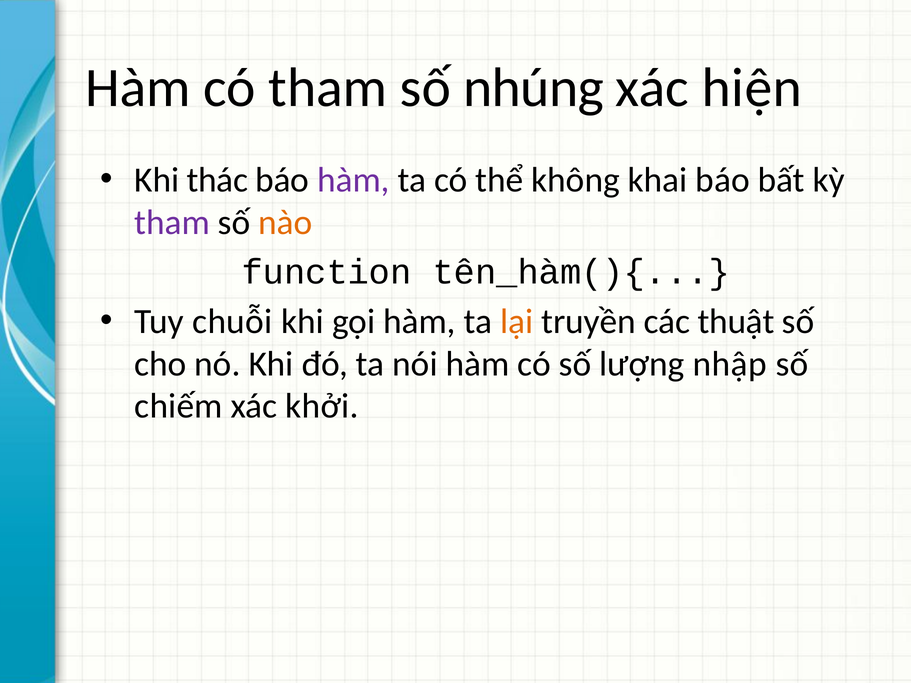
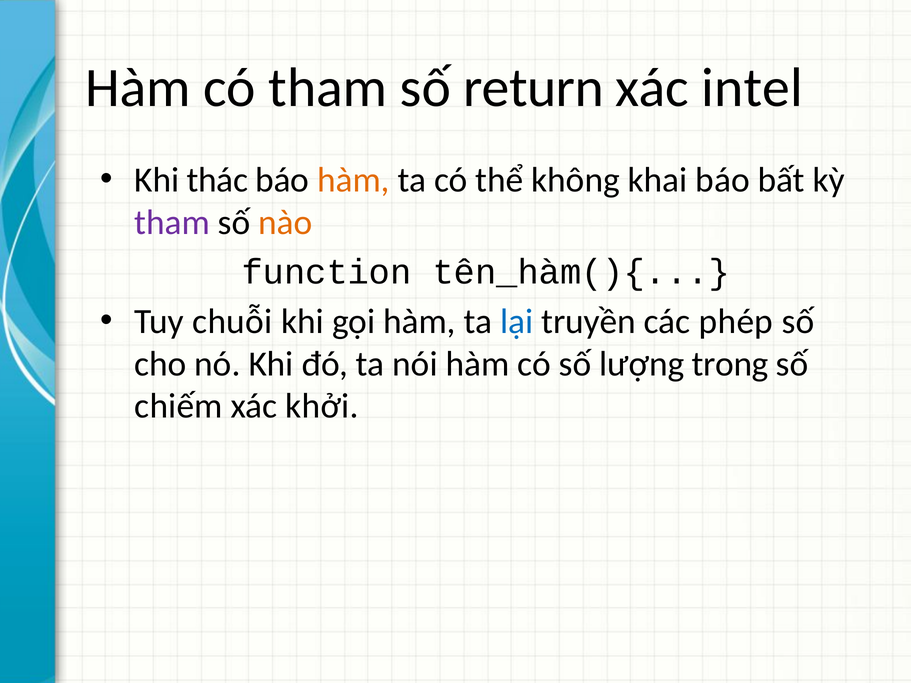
nhúng: nhúng -> return (533, 88)
hiện: hiện -> intel (752, 88)
hàm colour: purple -> orange (353, 180)
lại colour: orange -> blue (517, 322)
thuật: thuật -> phép (736, 322)
nhập: nhập -> trong (730, 364)
